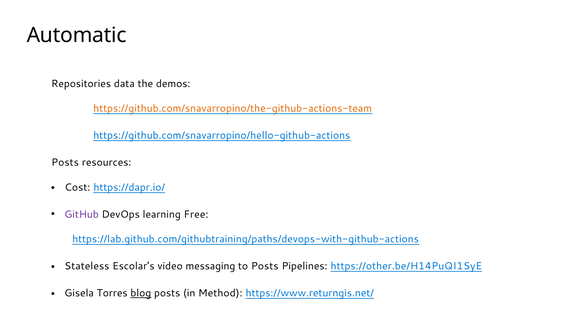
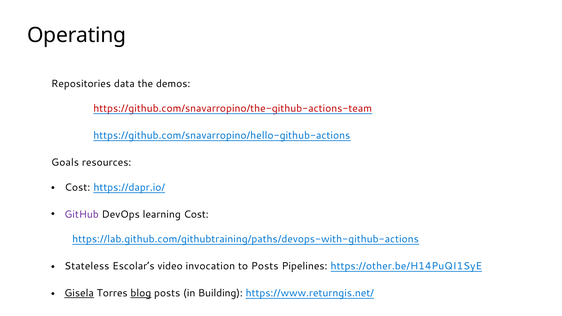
Automatic: Automatic -> Operating (77, 35)
https://github.com/snavarropino/the-github-actions-team colour: orange -> red (233, 108)
Posts: Posts -> Goals (65, 163)
learning Free: Free -> Cost (196, 214)
messaging: messaging -> invocation (210, 266)
Gisela underline: none -> present (79, 293)
Method: Method -> Building (220, 293)
